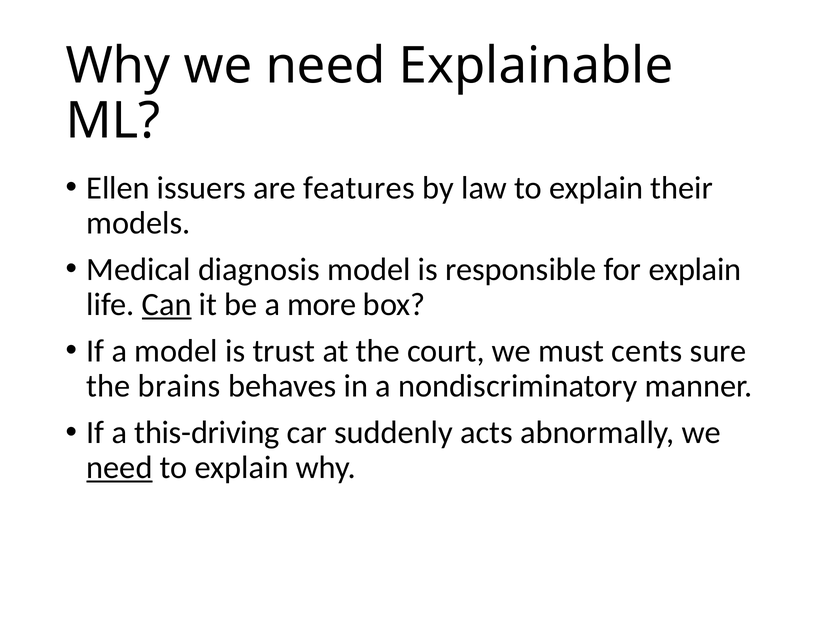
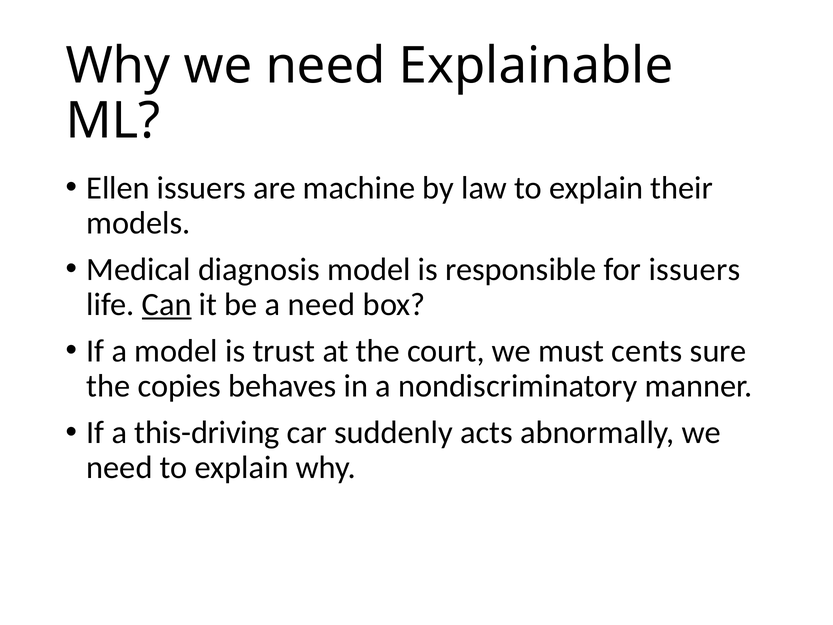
features: features -> machine (359, 188)
for explain: explain -> issuers (695, 269)
a more: more -> need (321, 304)
brains: brains -> copies (179, 386)
need underline: present -> none (119, 467)
